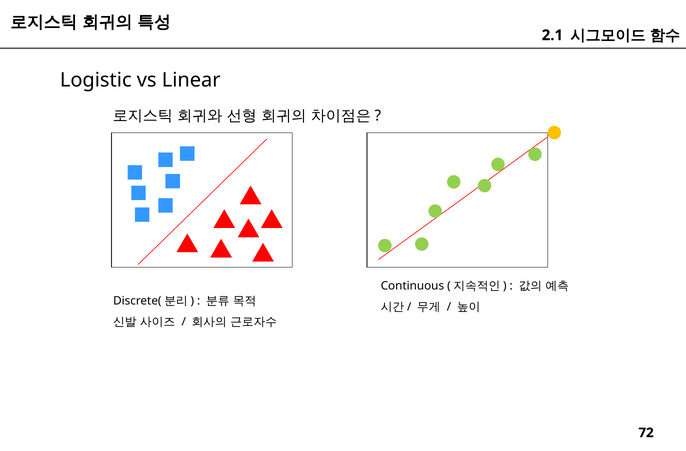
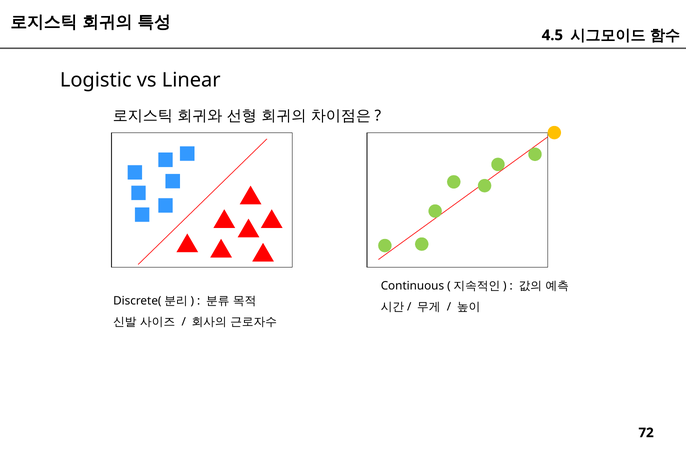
2.1: 2.1 -> 4.5 (552, 35)
